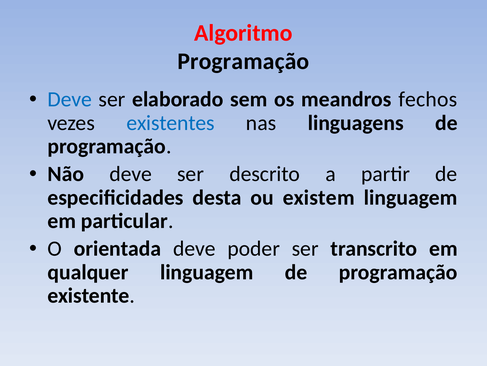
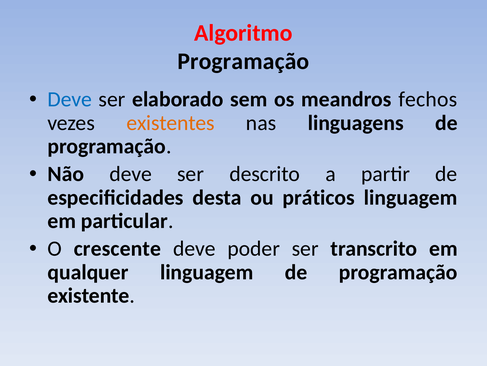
existentes colour: blue -> orange (171, 123)
existem: existem -> práticos (319, 197)
orientada: orientada -> crescente (117, 248)
